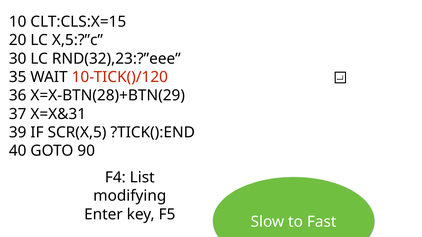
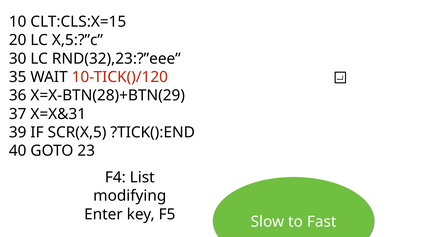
90: 90 -> 23 (86, 151)
